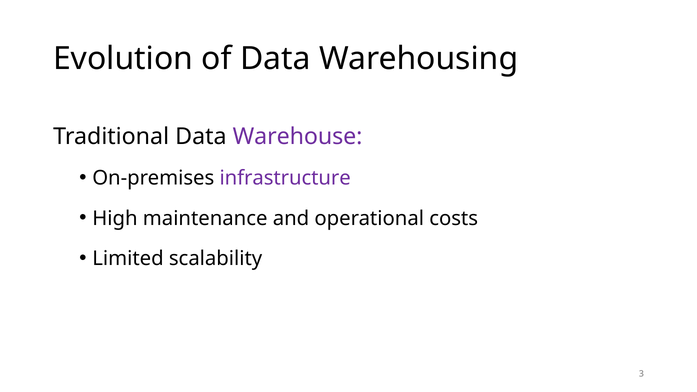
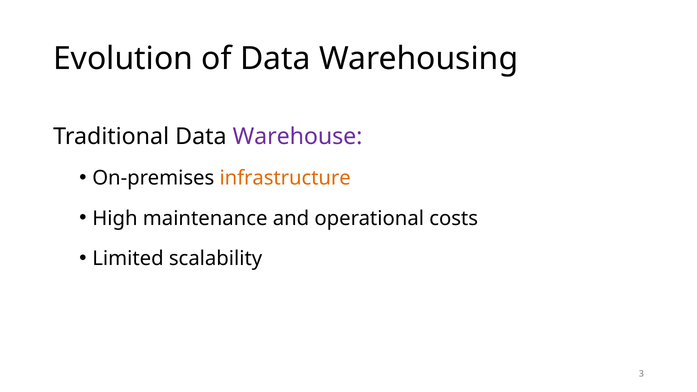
infrastructure colour: purple -> orange (285, 178)
